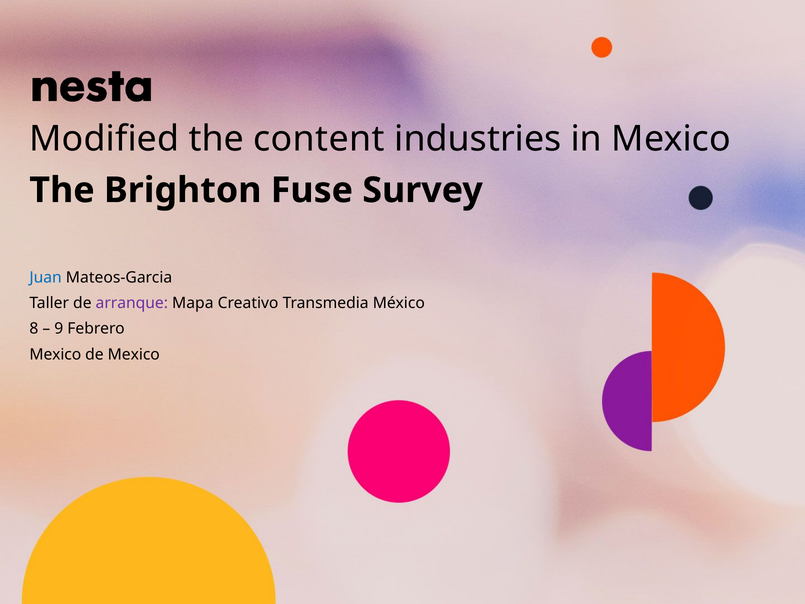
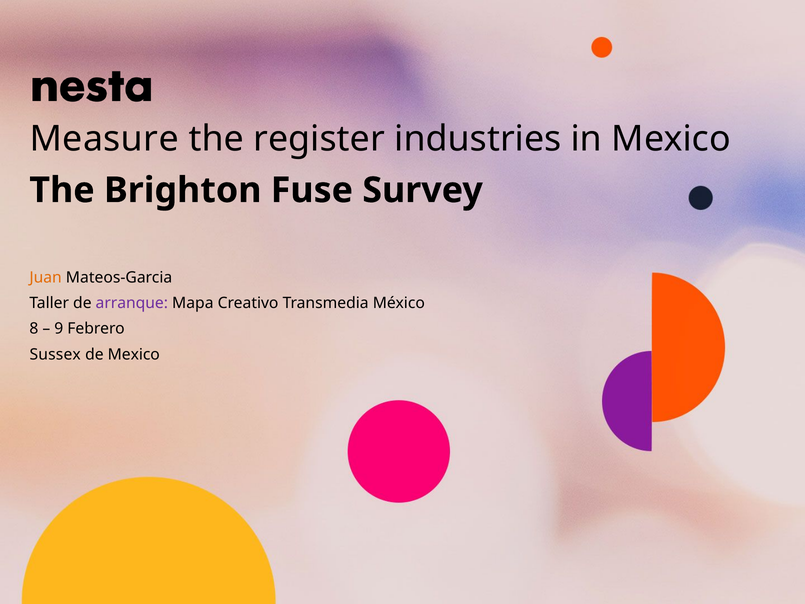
Modified: Modified -> Measure (104, 139)
content: content -> register (319, 139)
Juan colour: blue -> orange (46, 277)
Mexico: Mexico -> Sussex (55, 354)
